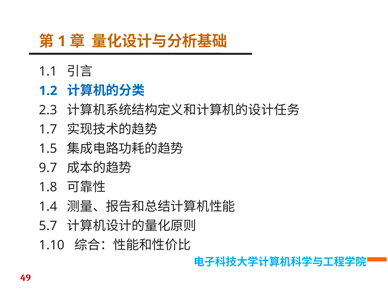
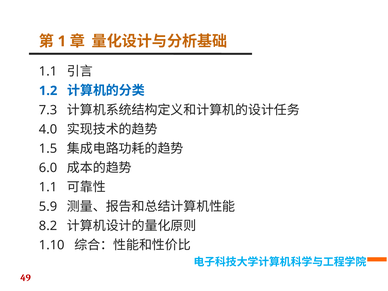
2.3: 2.3 -> 7.3 (48, 110)
1.7: 1.7 -> 4.0 (48, 129)
9.7: 9.7 -> 6.0 (48, 168)
1.8: 1.8 -> 1.1 (48, 187)
1.4: 1.4 -> 5.9 (48, 206)
5.7: 5.7 -> 8.2 (48, 226)
